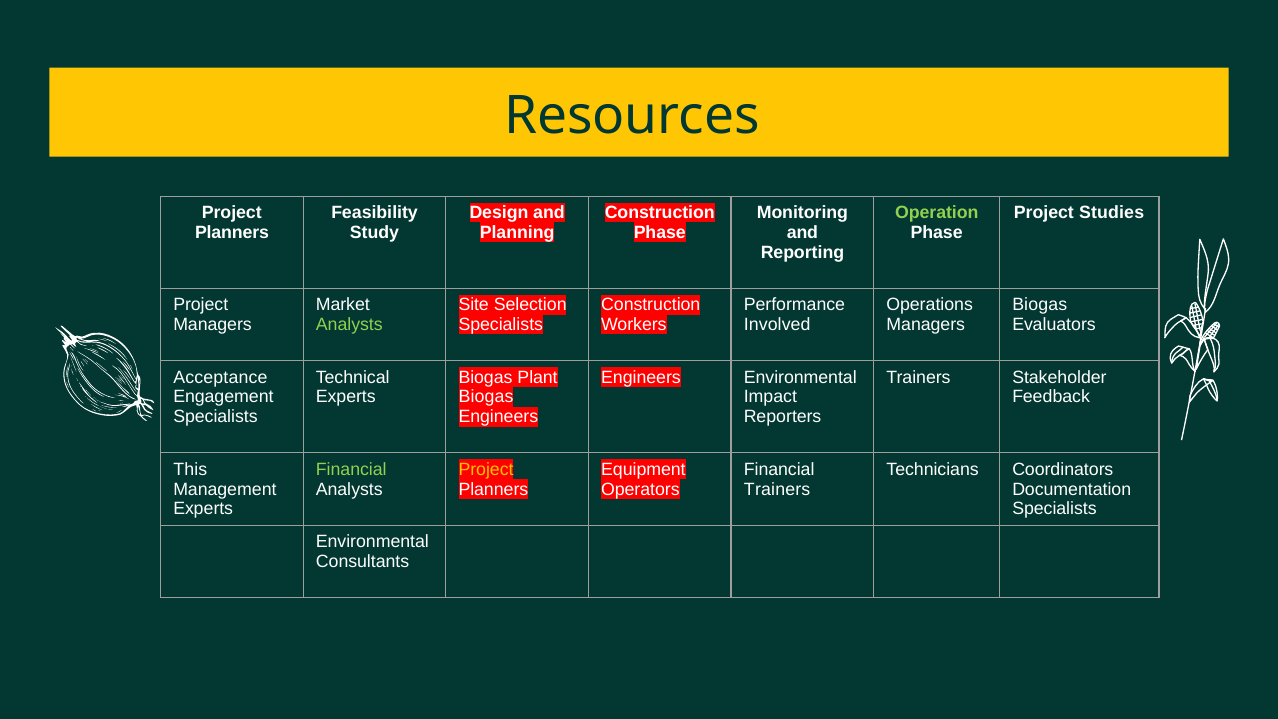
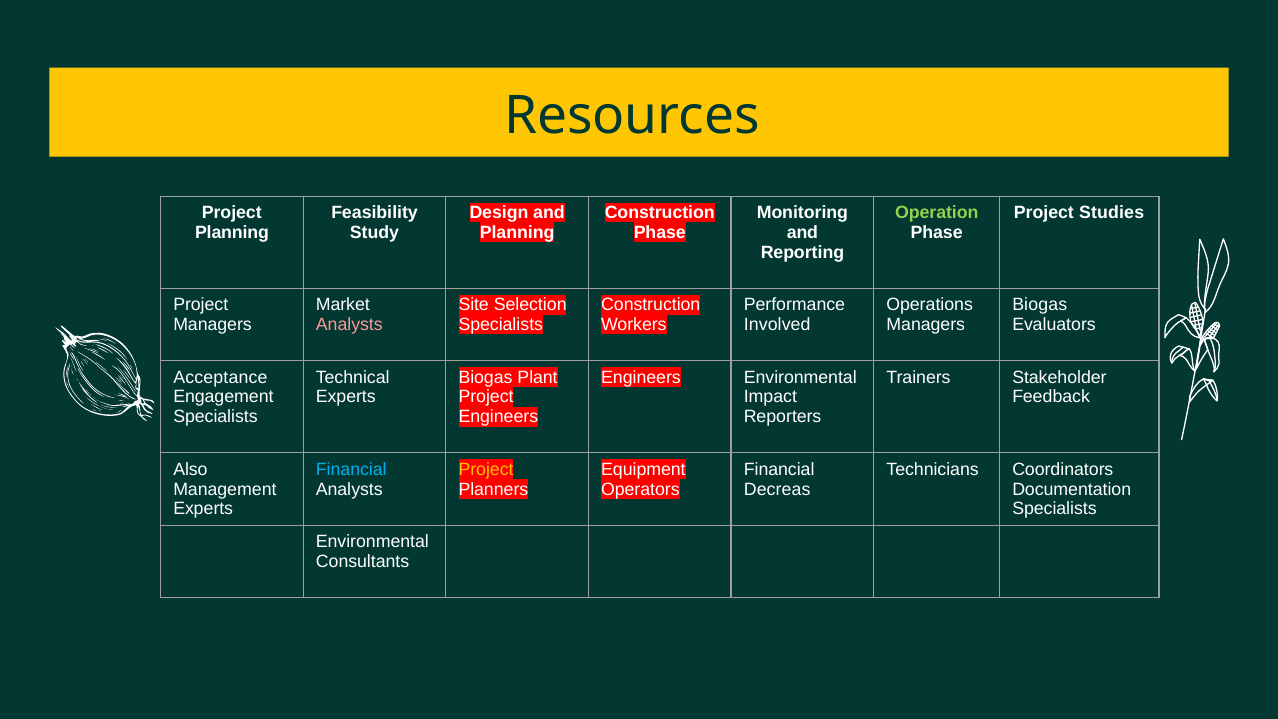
Planners: Planners -> Planning (232, 233)
Analysts colour: light green -> pink (349, 325)
Biogas: Biogas -> Project (486, 397)
This: This -> Also (190, 469)
Financial colour: light green -> light blue (351, 469)
Trainers: Trainers -> Decreas (777, 489)
